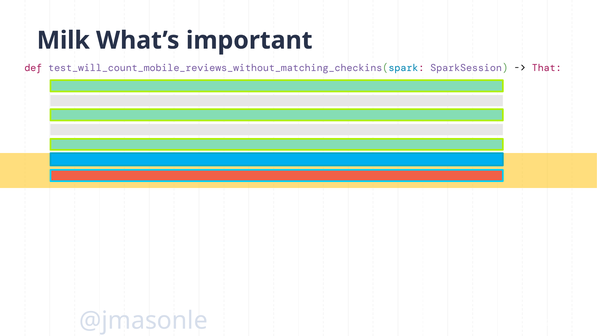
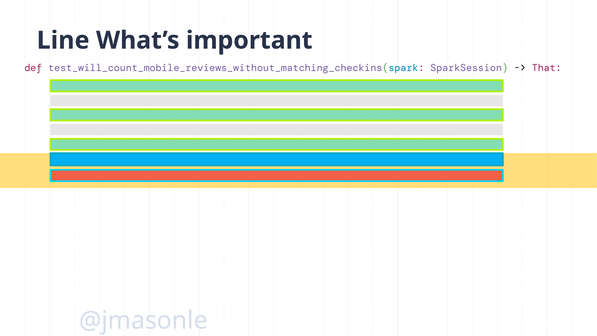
Milk: Milk -> Line (63, 40)
